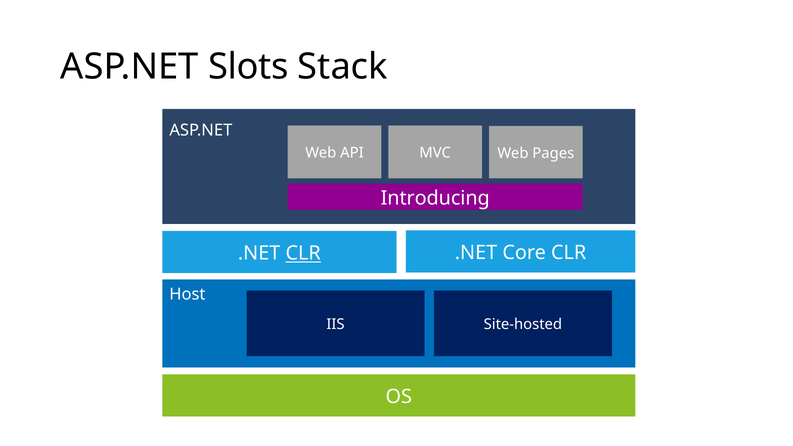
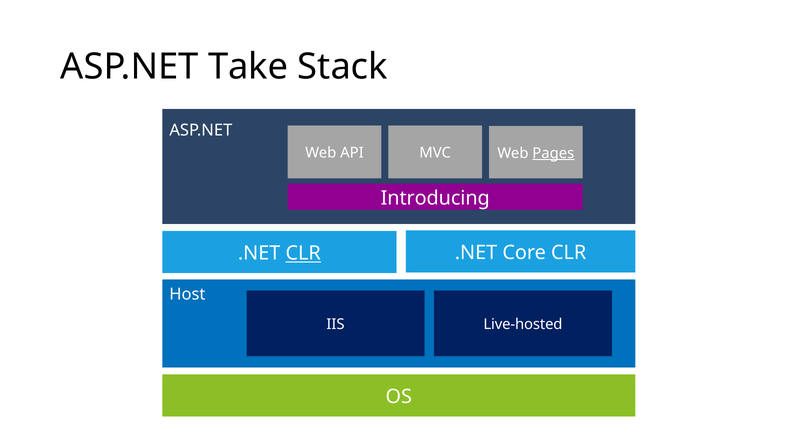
Slots: Slots -> Take (248, 67)
Pages underline: none -> present (553, 153)
Site-hosted: Site-hosted -> Live-hosted (523, 324)
